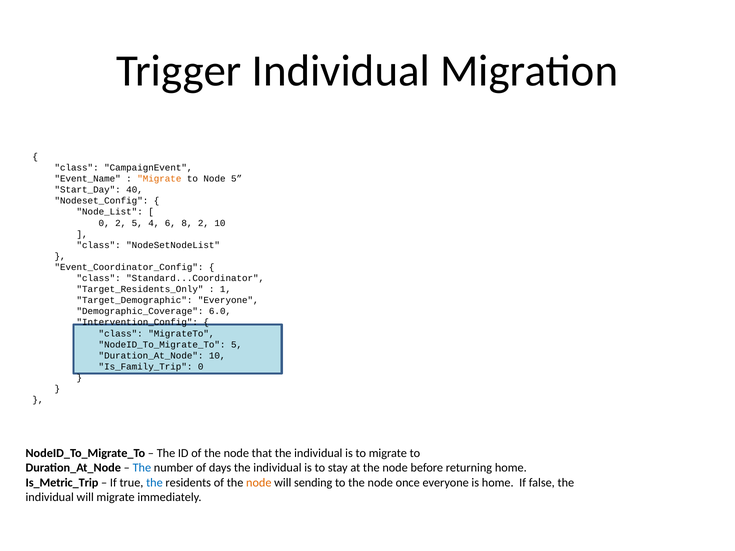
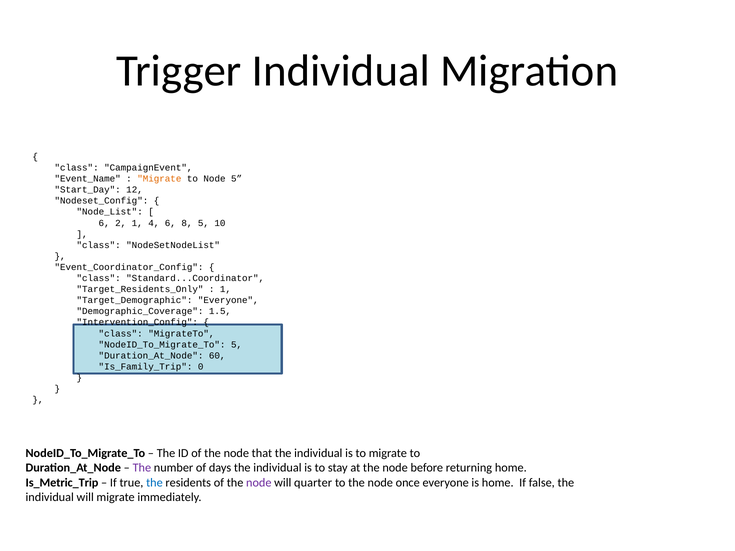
40: 40 -> 12 (135, 190)
0: 0 -> 6 (104, 223)
2 5: 5 -> 1 (137, 223)
8 2: 2 -> 5 (203, 223)
6.0: 6.0 -> 1.5 (220, 312)
Duration_At_Node 10: 10 -> 60 (217, 356)
The colour: blue -> purple (142, 468)
node colour: orange -> purple (259, 483)
sending: sending -> quarter (313, 483)
